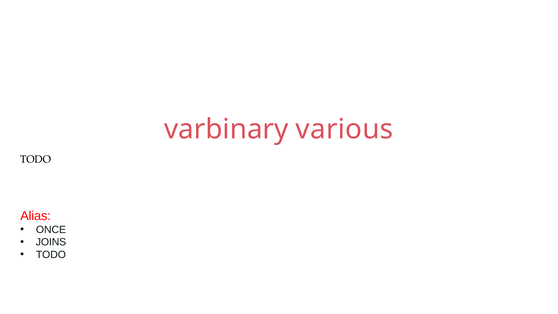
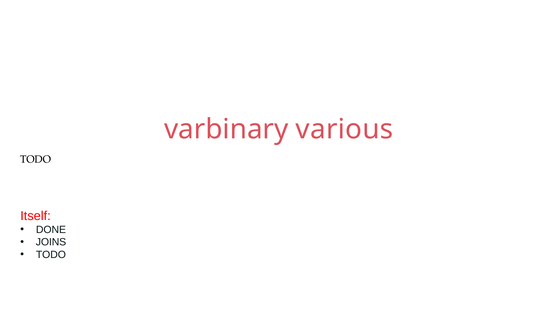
Alias: Alias -> Itself (36, 216)
ONCE: ONCE -> DONE (51, 230)
